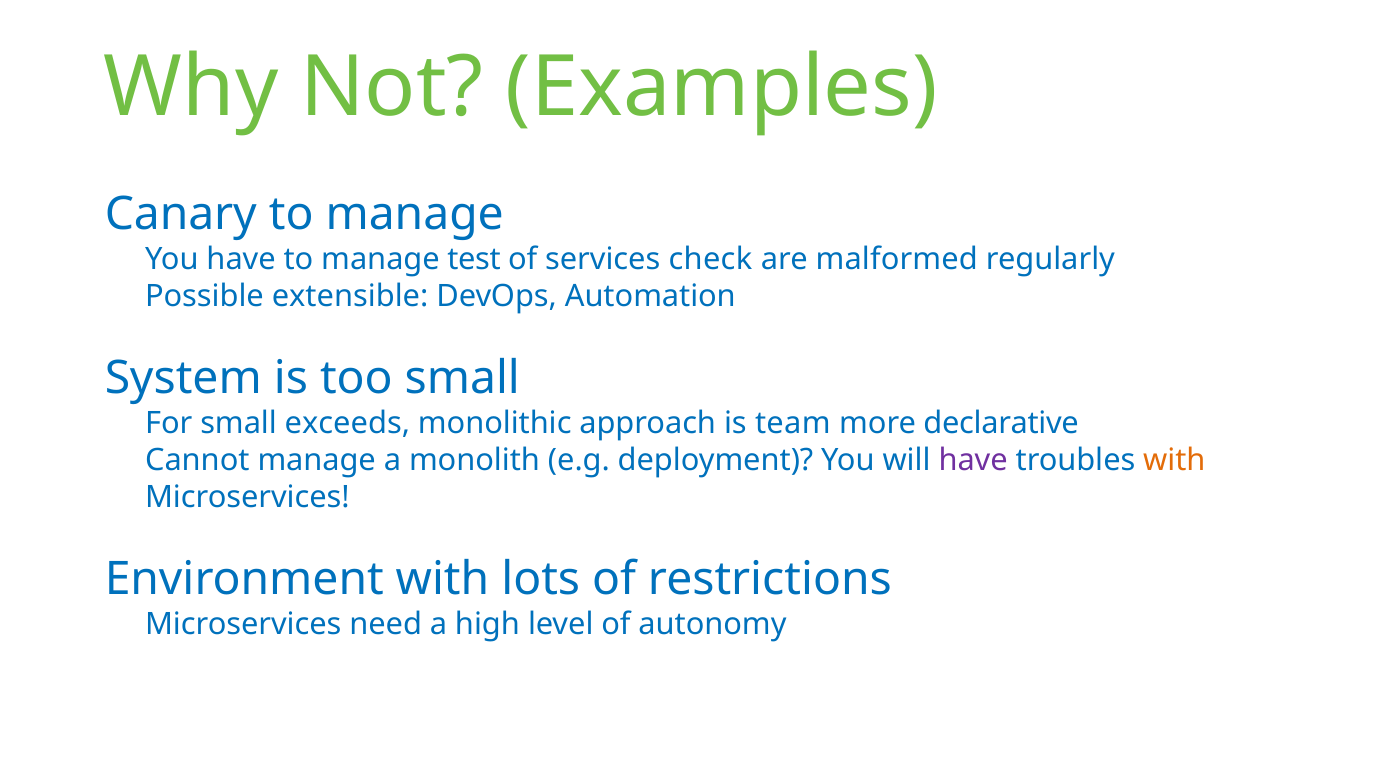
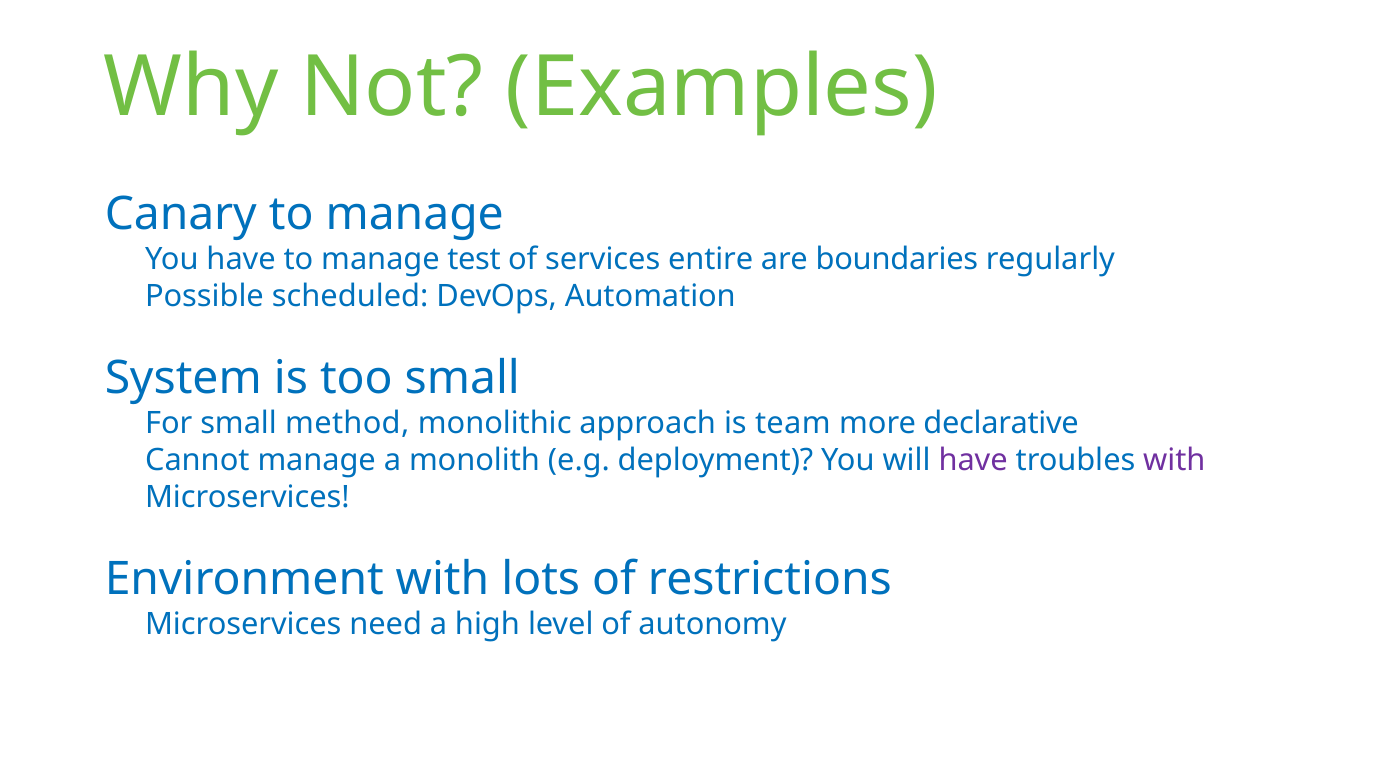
check: check -> entire (711, 259)
malformed: malformed -> boundaries (897, 259)
extensible: extensible -> scheduled (350, 296)
exceeds: exceeds -> method (347, 423)
with colour: orange -> purple (1174, 460)
